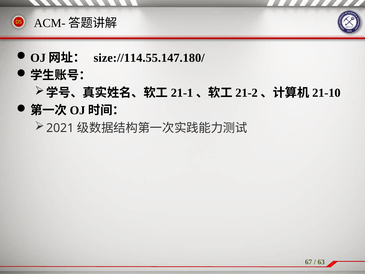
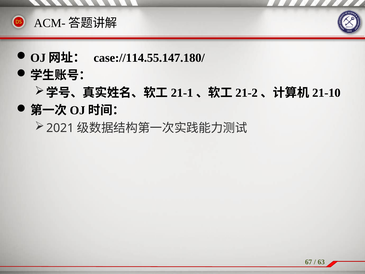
size://114.55.147.180/: size://114.55.147.180/ -> case://114.55.147.180/ (149, 58)
